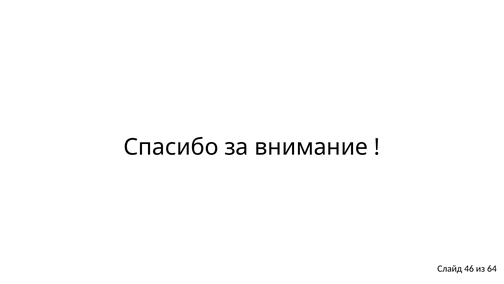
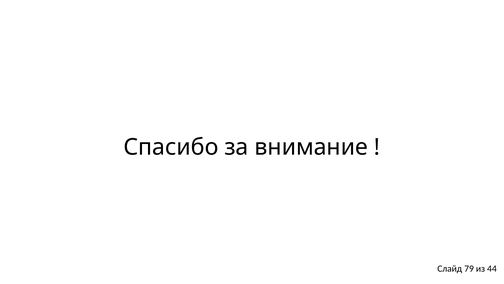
46: 46 -> 79 (469, 268)
64: 64 -> 44 (492, 268)
